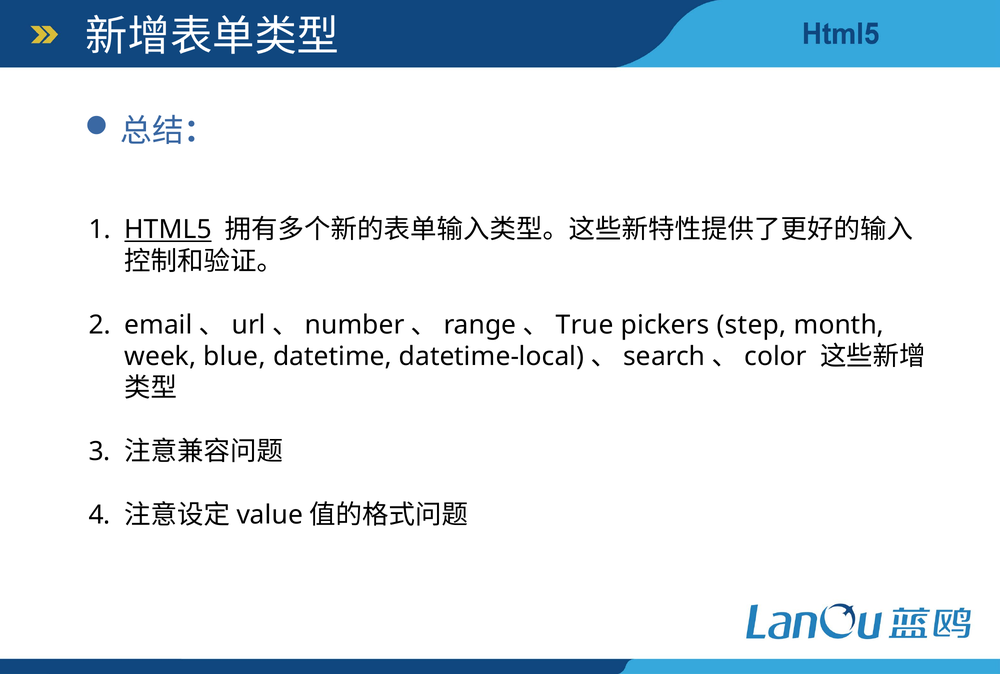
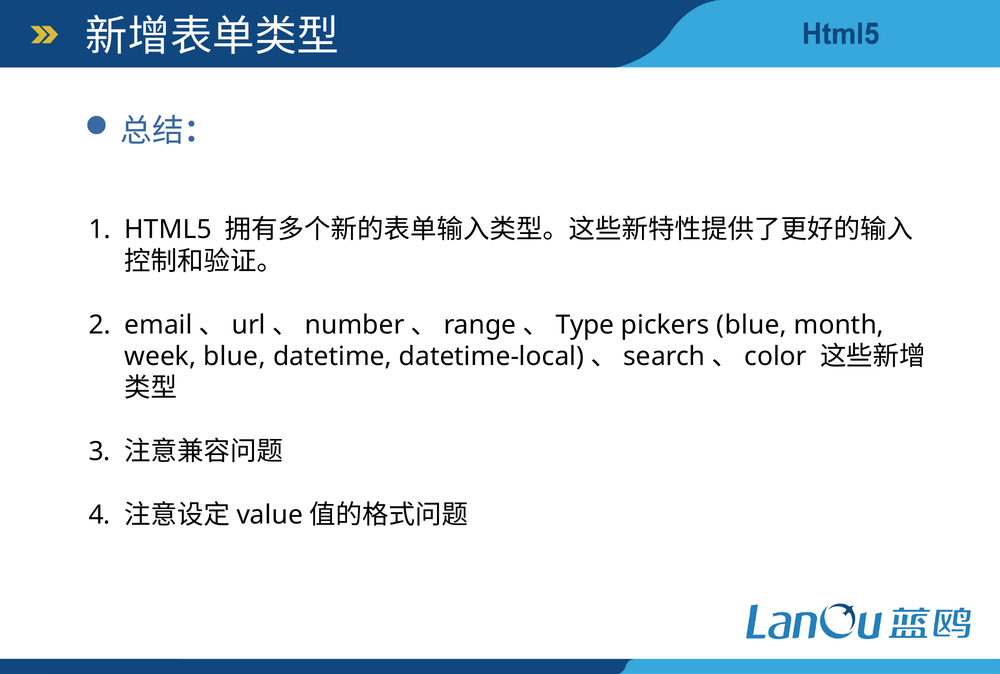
HTML5 underline: present -> none (168, 230)
True: True -> Type (585, 325)
pickers step: step -> blue (752, 325)
